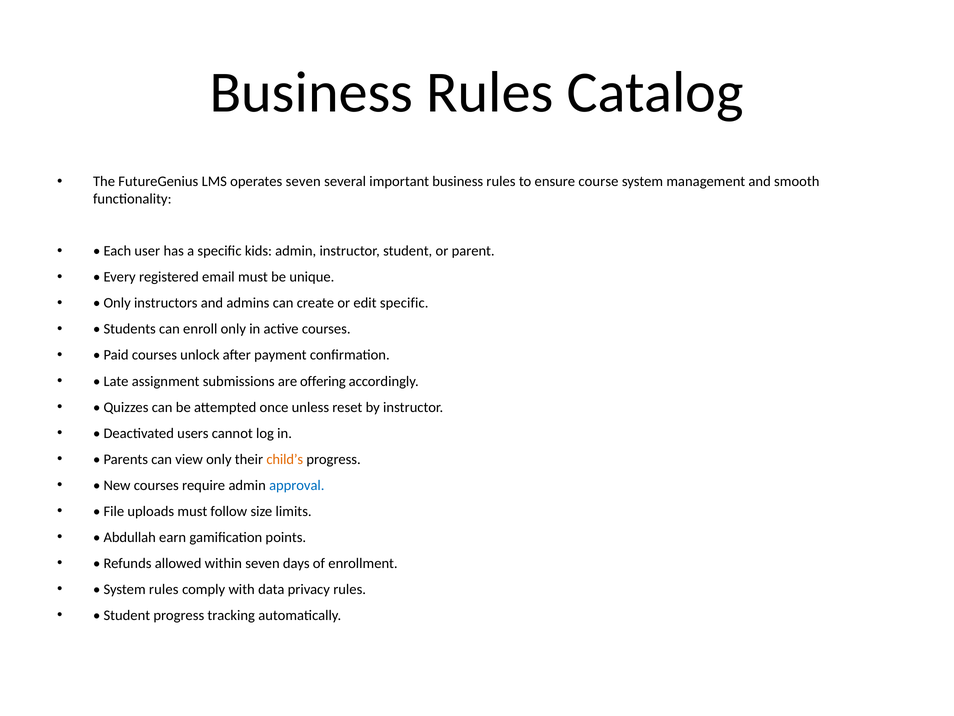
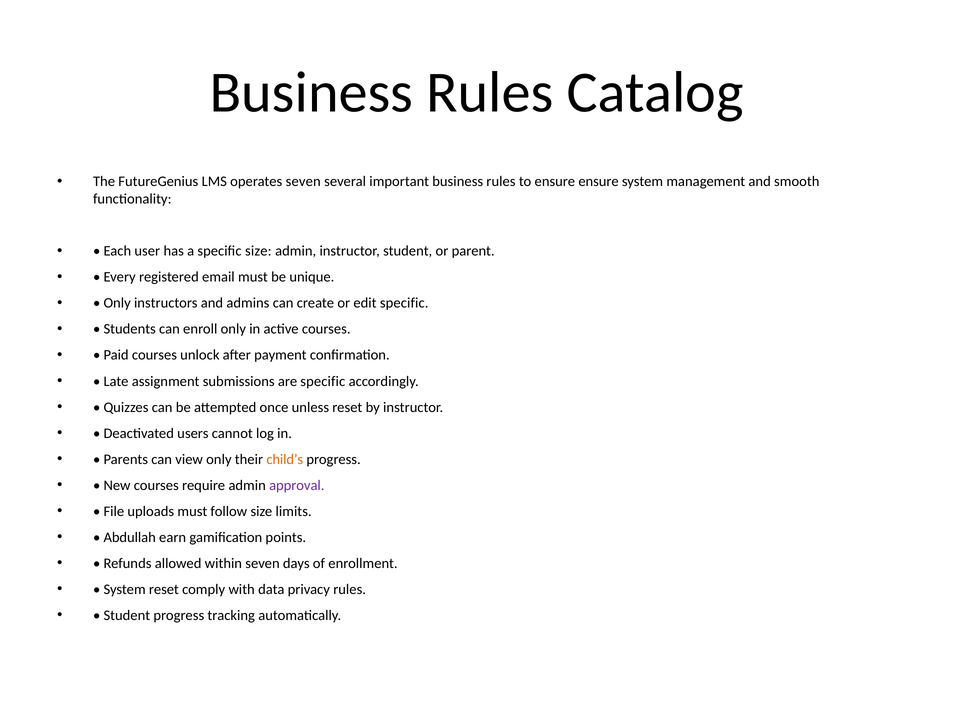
ensure course: course -> ensure (599, 181)
specific kids: kids -> size (258, 251)
are offering: offering -> specific (323, 381)
approval colour: blue -> purple (297, 485)
System rules: rules -> reset (164, 589)
